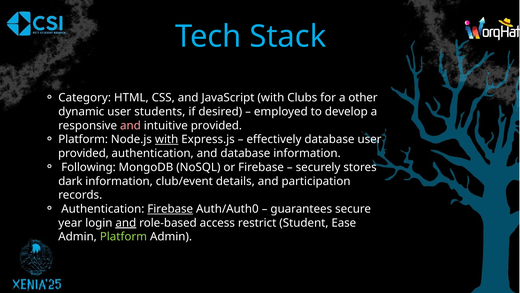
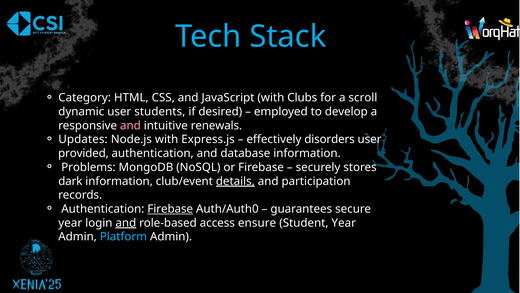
other: other -> scroll (363, 98)
intuitive provided: provided -> renewals (216, 125)
Platform: Platform -> Updates (83, 139)
with underline: present -> none (167, 139)
effectively database: database -> disorders (330, 139)
Following: Following -> Problems (88, 167)
details underline: none -> present (235, 181)
restrict: restrict -> ensure (257, 222)
Student Ease: Ease -> Year (344, 222)
Platform colour: light green -> light blue (123, 236)
